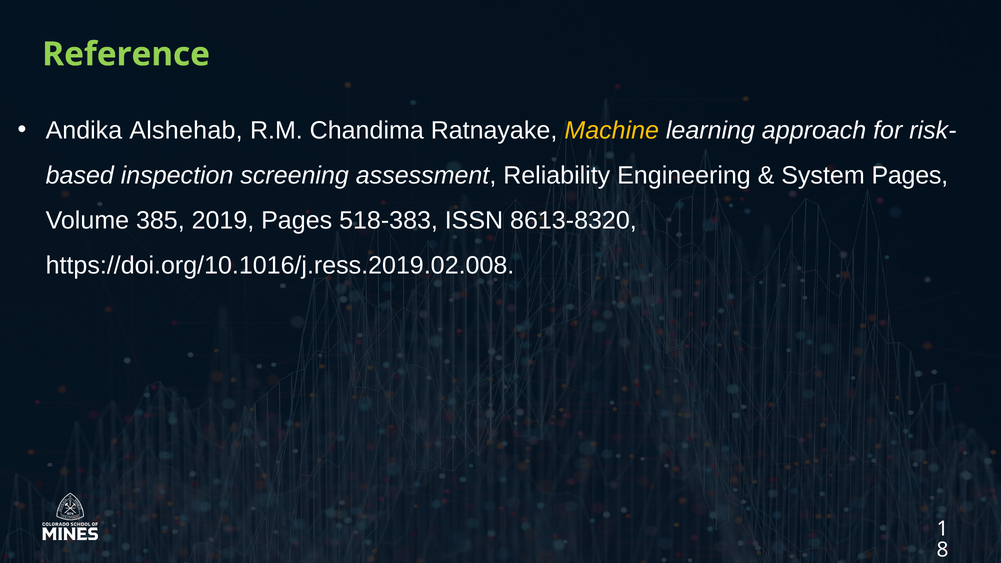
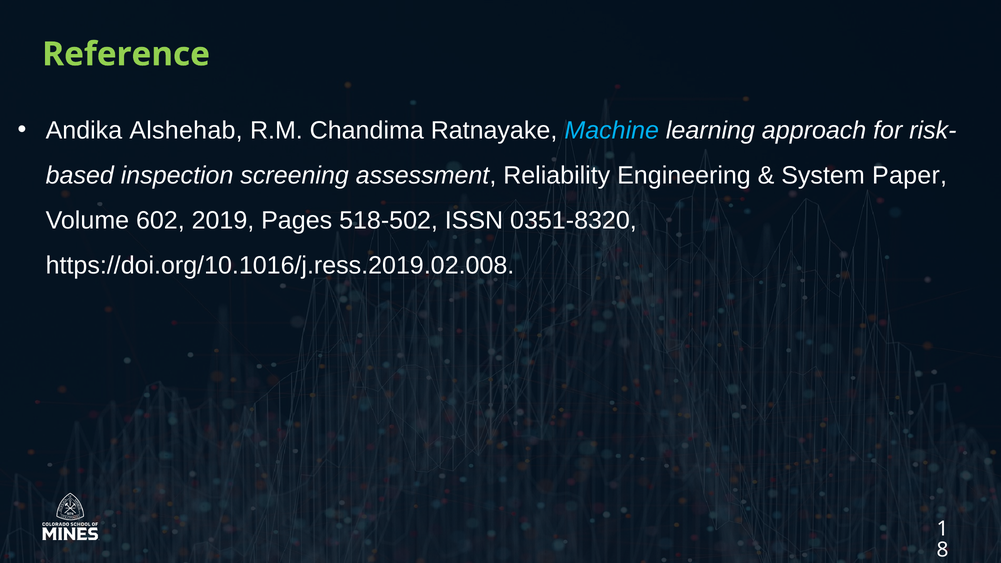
Machine colour: yellow -> light blue (612, 131)
System Pages: Pages -> Paper (910, 176)
385: 385 -> 602 (160, 221)
518-383: 518-383 -> 518-502 (389, 221)
8613-8320: 8613-8320 -> 0351-8320 (573, 221)
